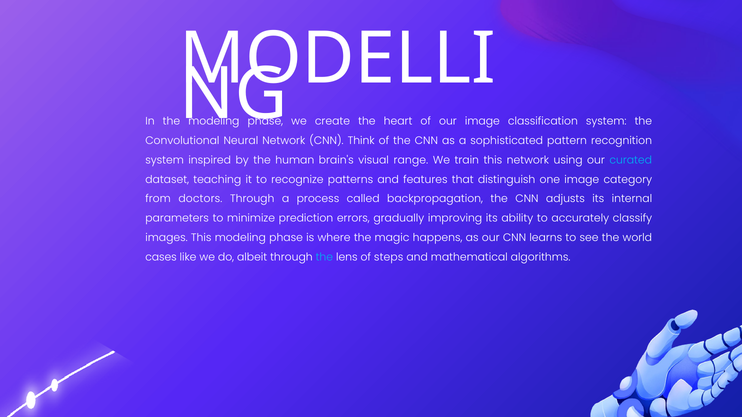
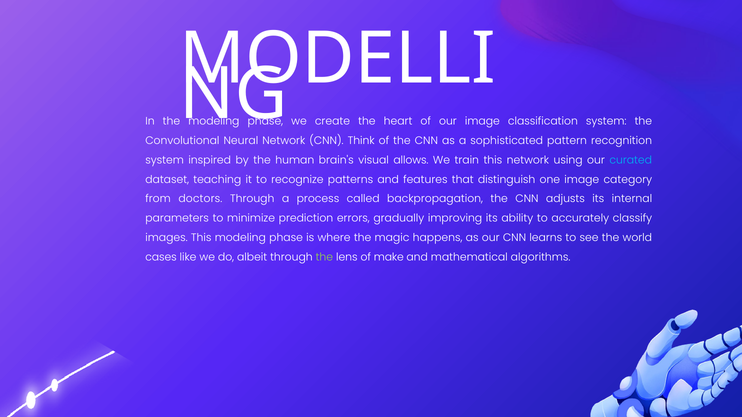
range: range -> allows (411, 160)
the colour: light blue -> light green (324, 257)
steps: steps -> make (389, 257)
